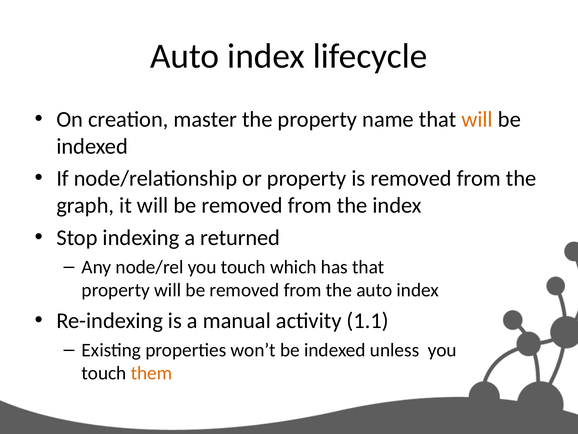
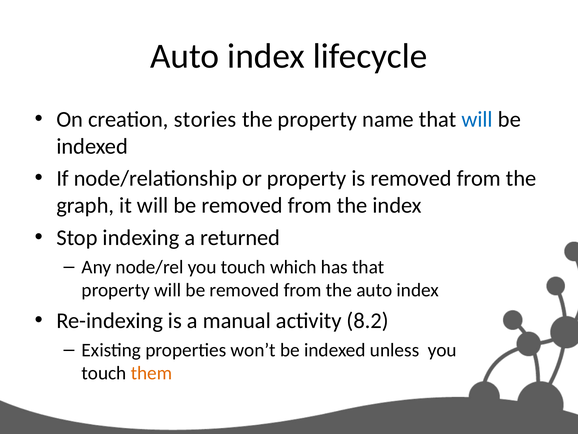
master: master -> stories (205, 119)
will colour: orange -> blue (477, 119)
1.1: 1.1 -> 8.2 (368, 320)
